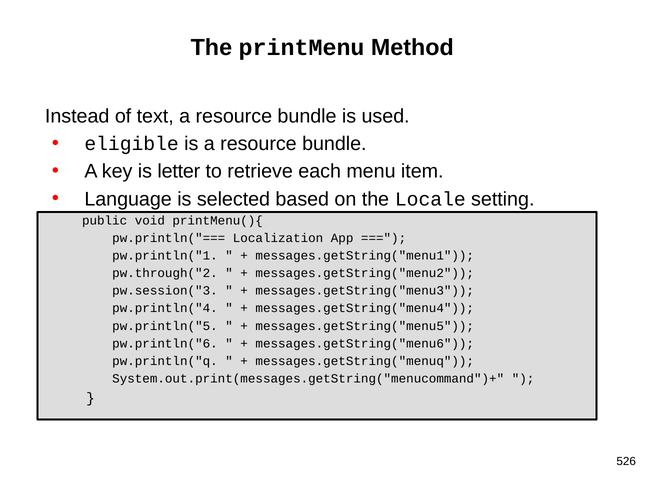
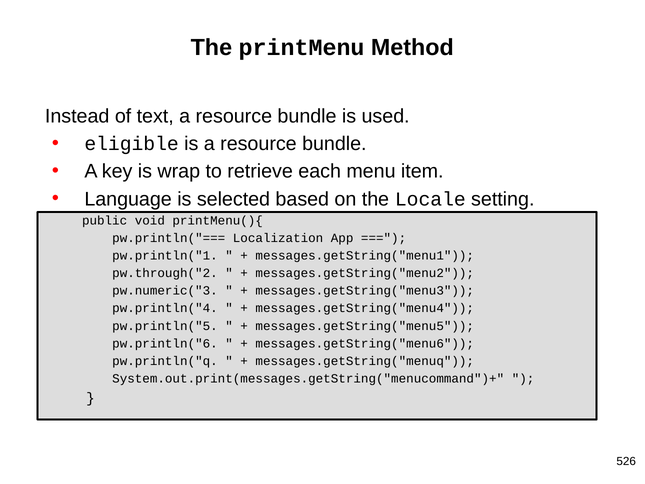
letter: letter -> wrap (179, 171)
pw.session("3: pw.session("3 -> pw.numeric("3 (165, 291)
